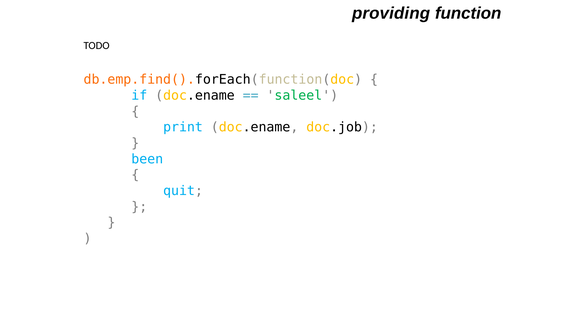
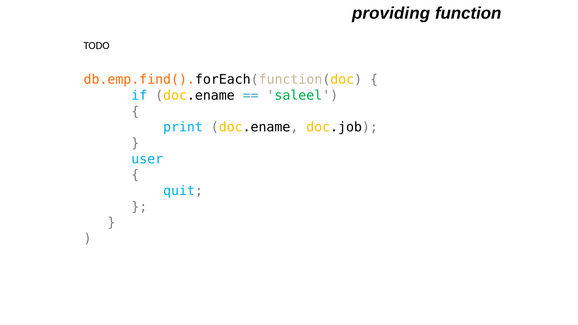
been: been -> user (147, 159)
